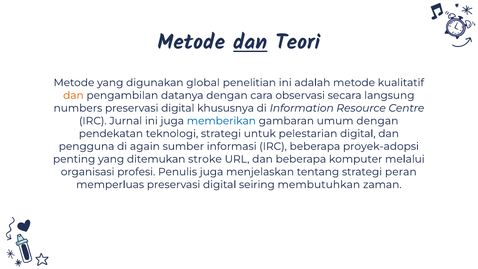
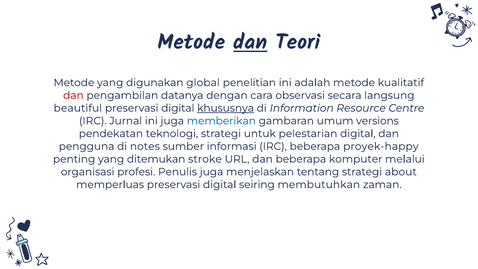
dan colour: orange -> red (73, 95)
numbers: numbers -> beautiful (78, 108)
khususnya underline: none -> present (226, 108)
umum dengan: dengan -> versions (377, 121)
again: again -> notes (145, 146)
proyek-adopsi: proyek-adopsi -> proyek-happy (381, 146)
peran: peran -> about (401, 172)
